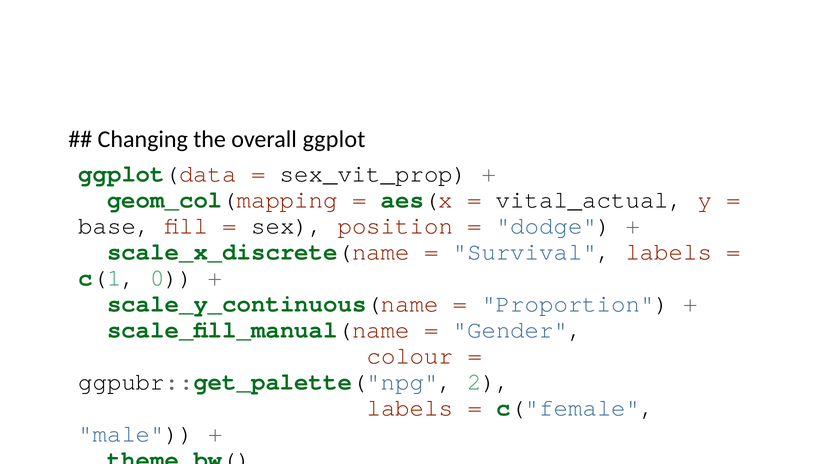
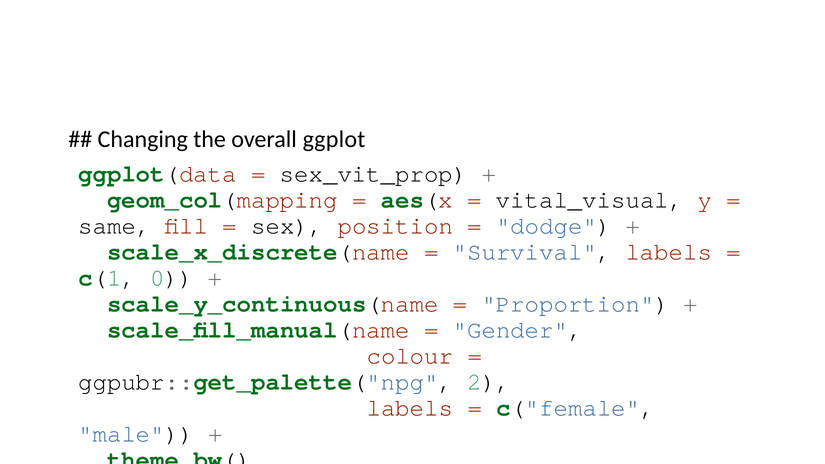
vital_actual: vital_actual -> vital_visual (590, 200)
base: base -> same (114, 226)
